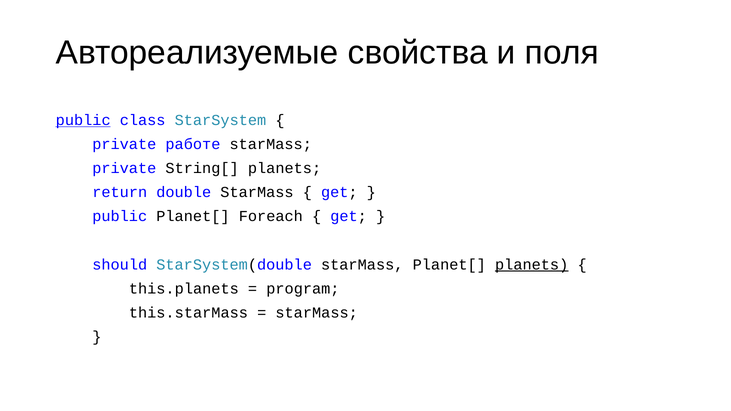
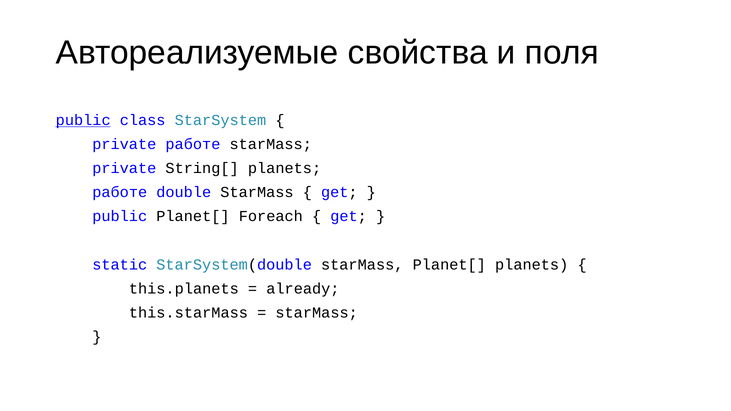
return: return -> работе (120, 192)
should: should -> static (120, 265)
planets underline: present -> none (532, 265)
program: program -> already (303, 289)
